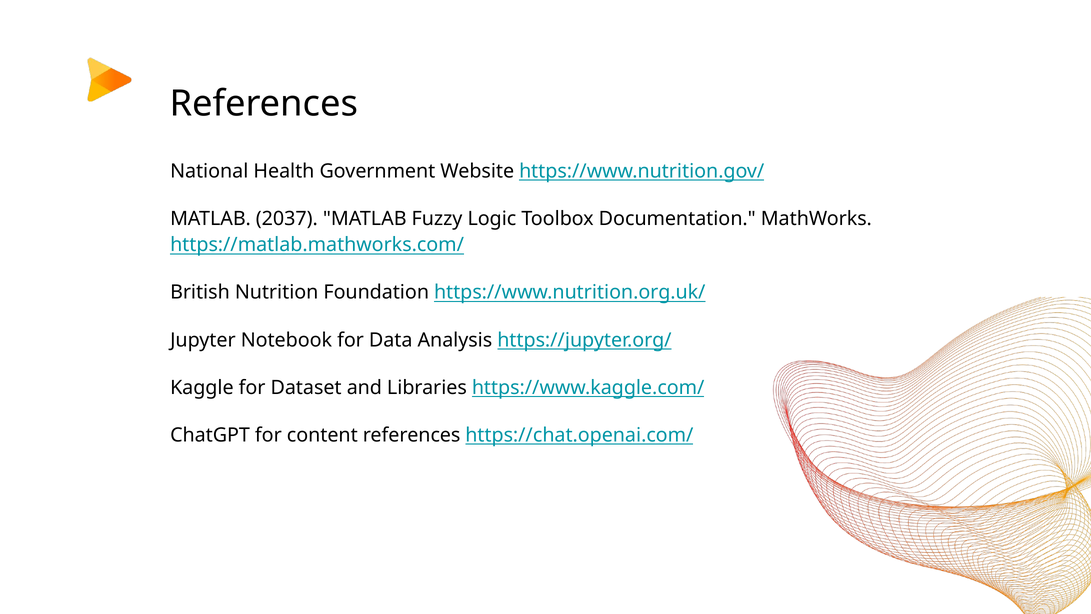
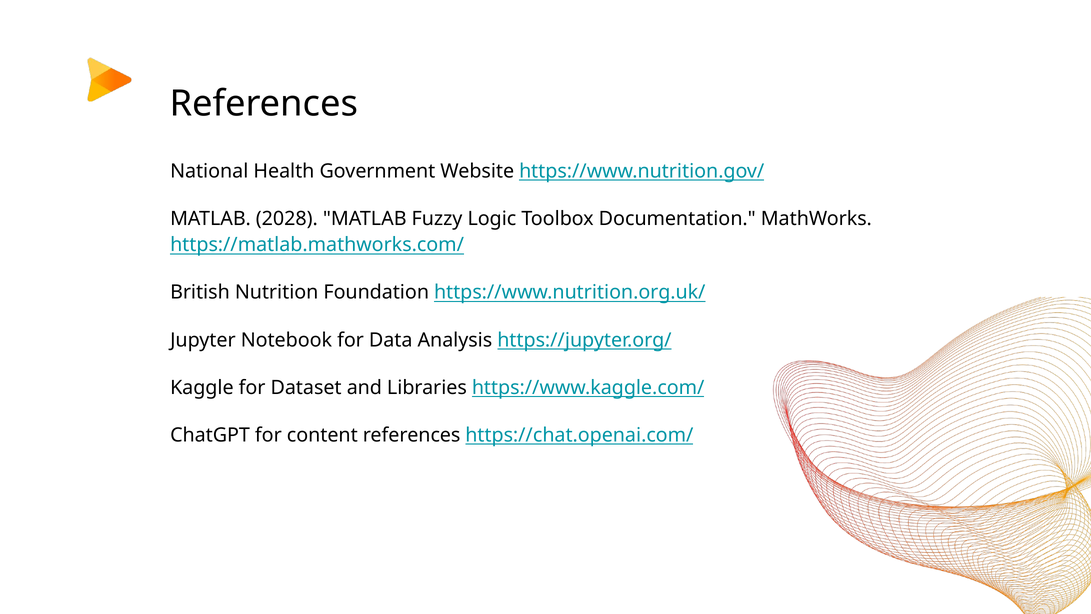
2037: 2037 -> 2028 (287, 218)
